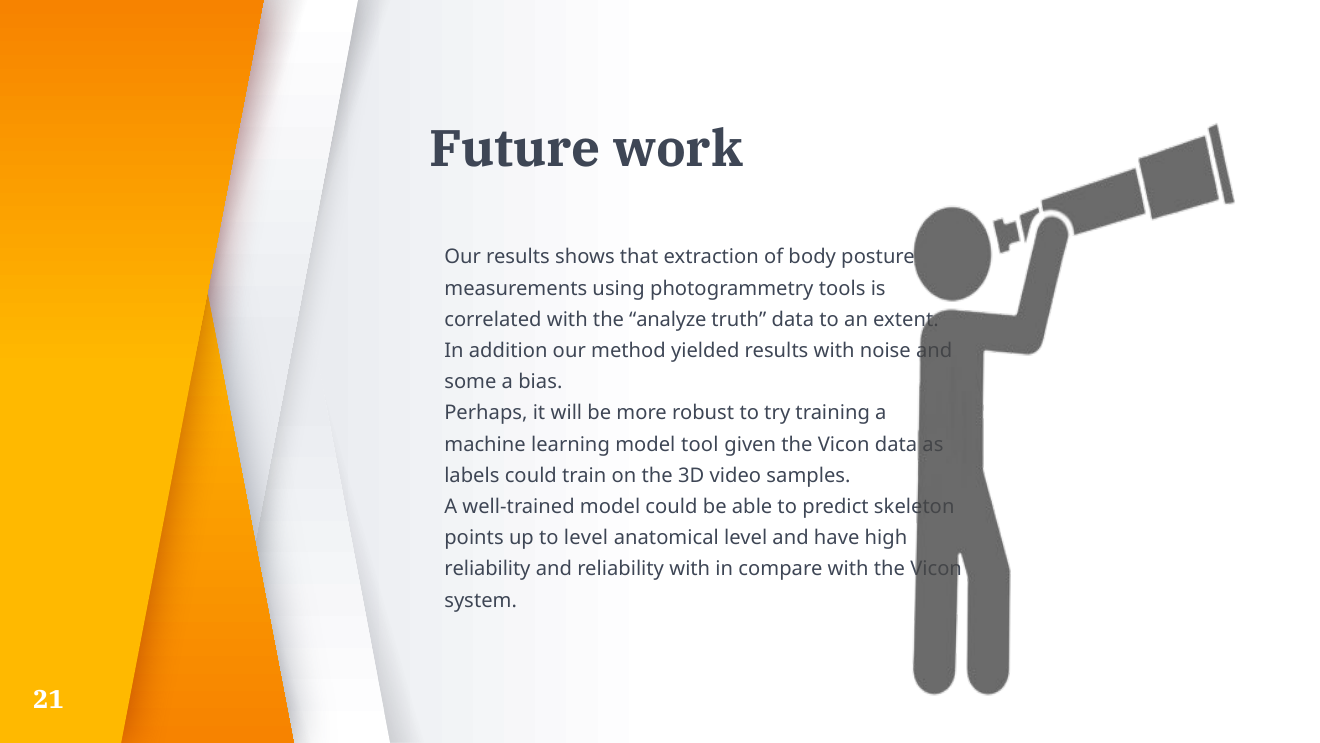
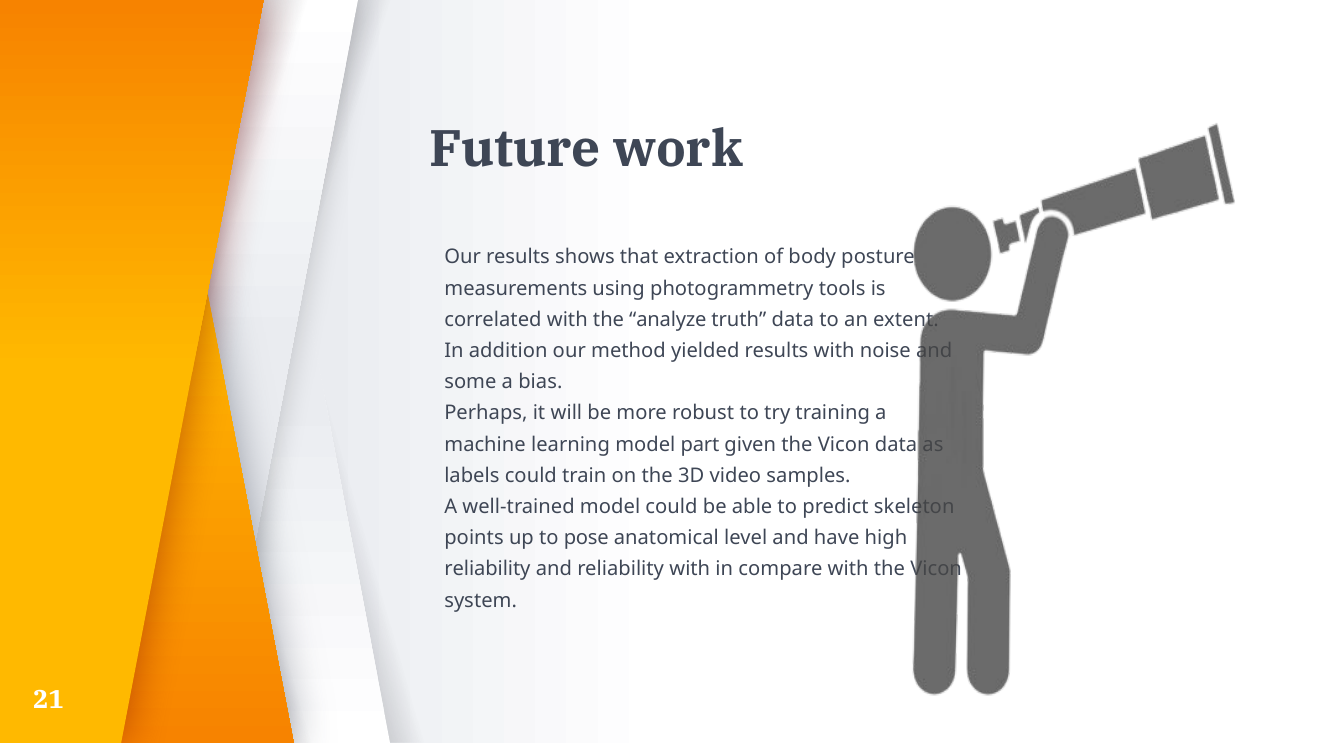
tool: tool -> part (700, 444)
to level: level -> pose (586, 538)
